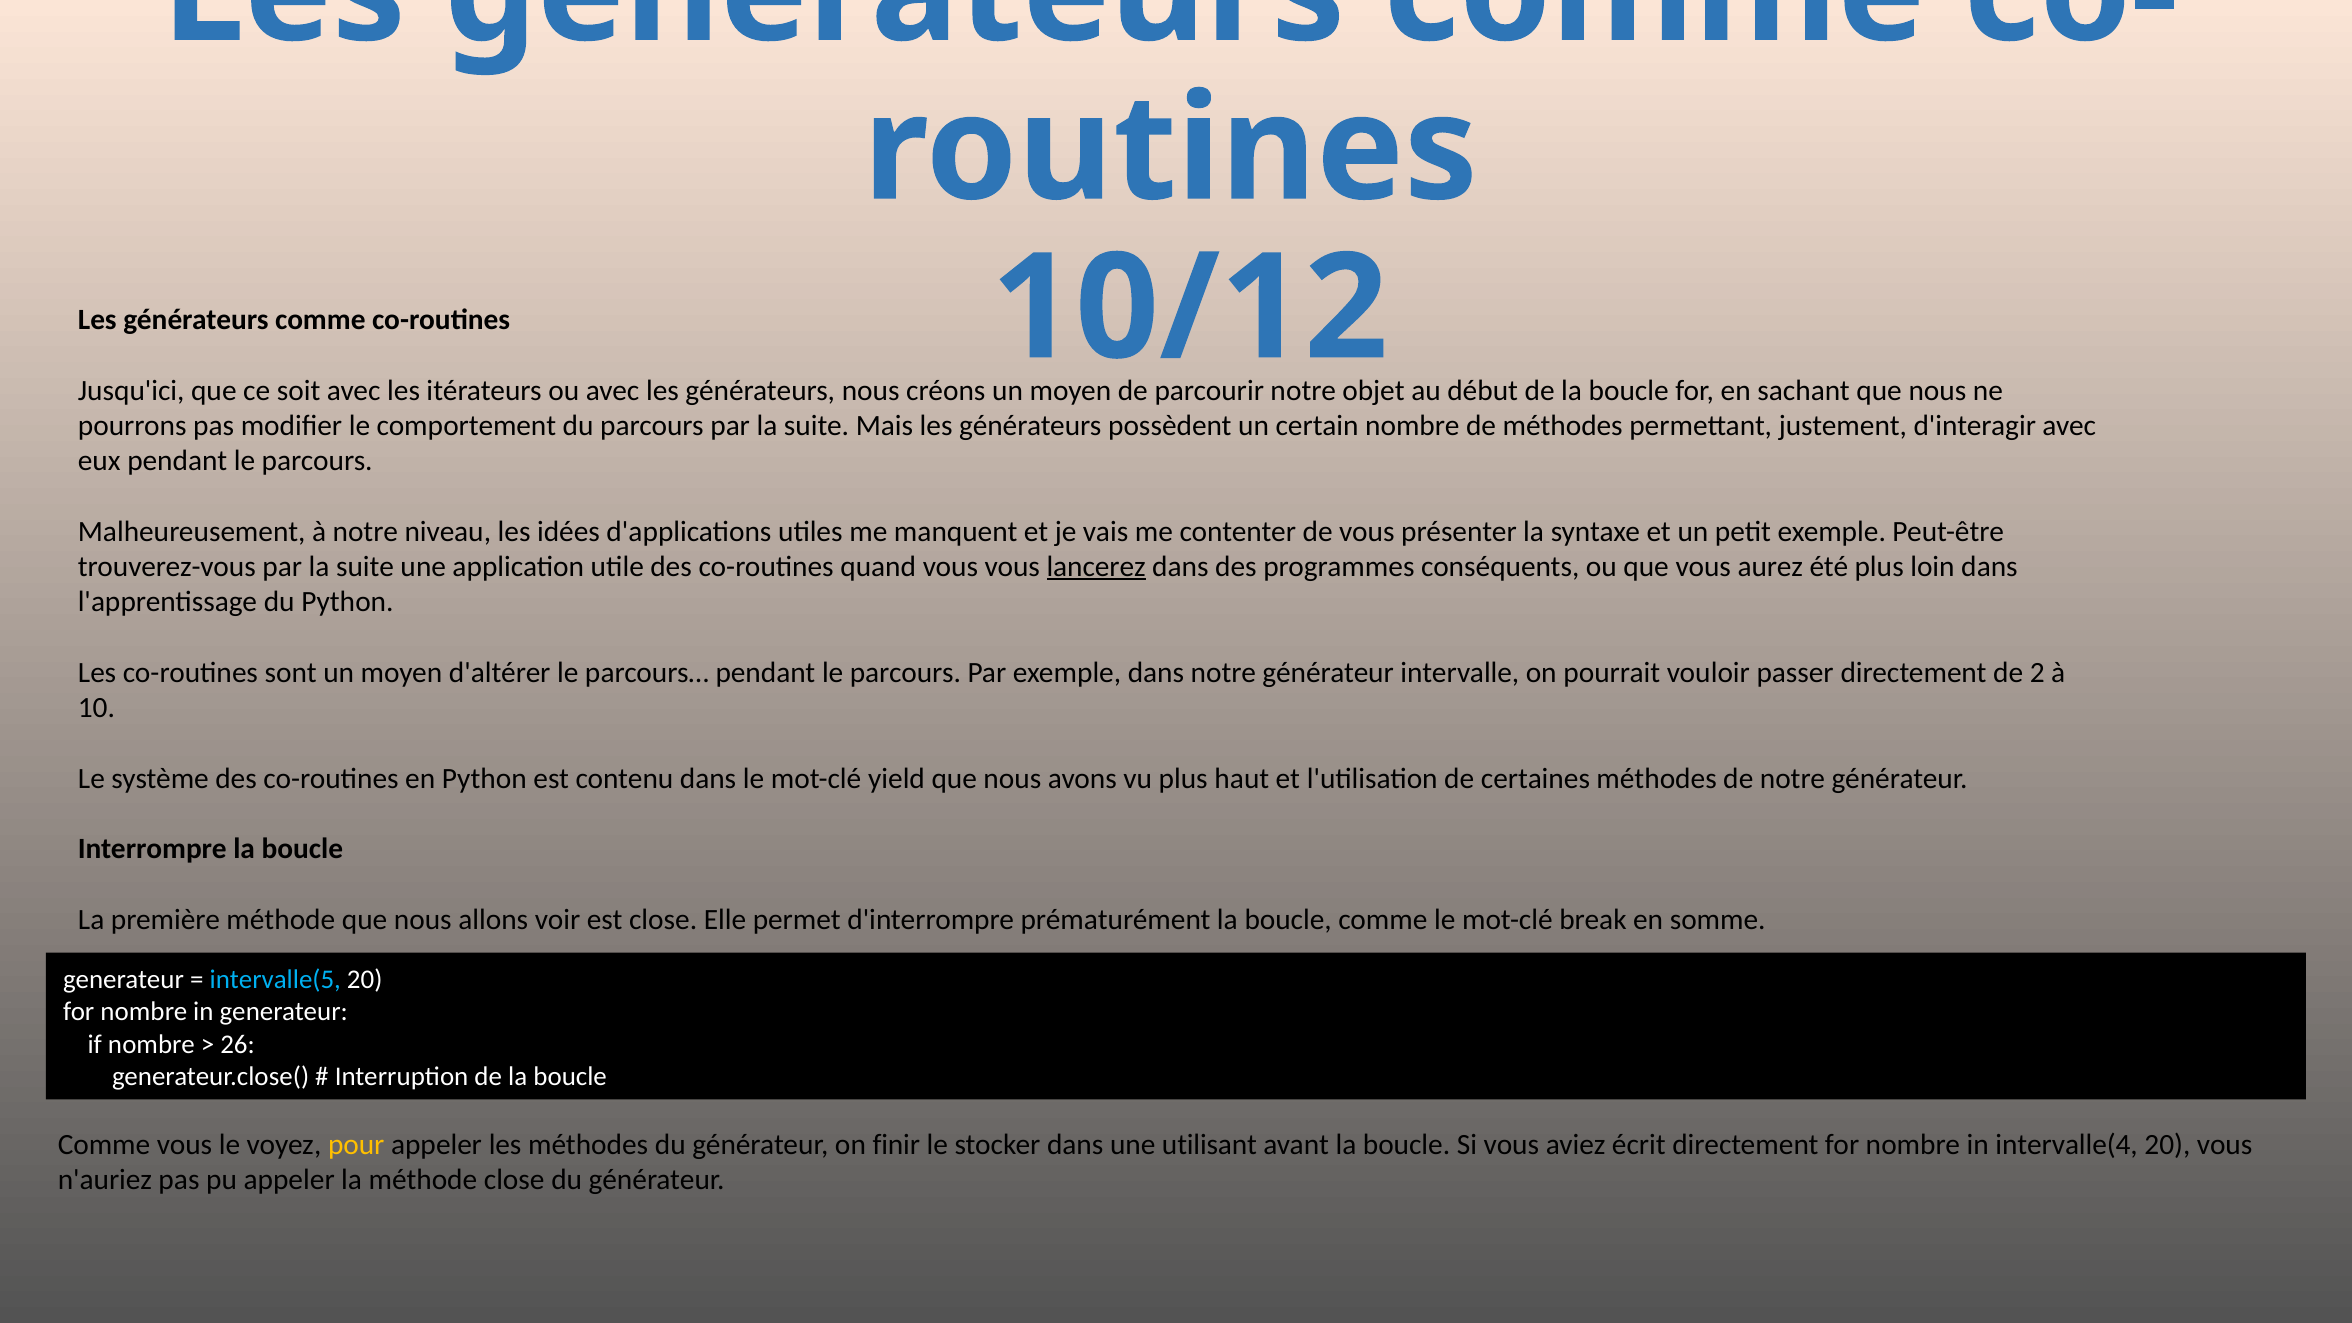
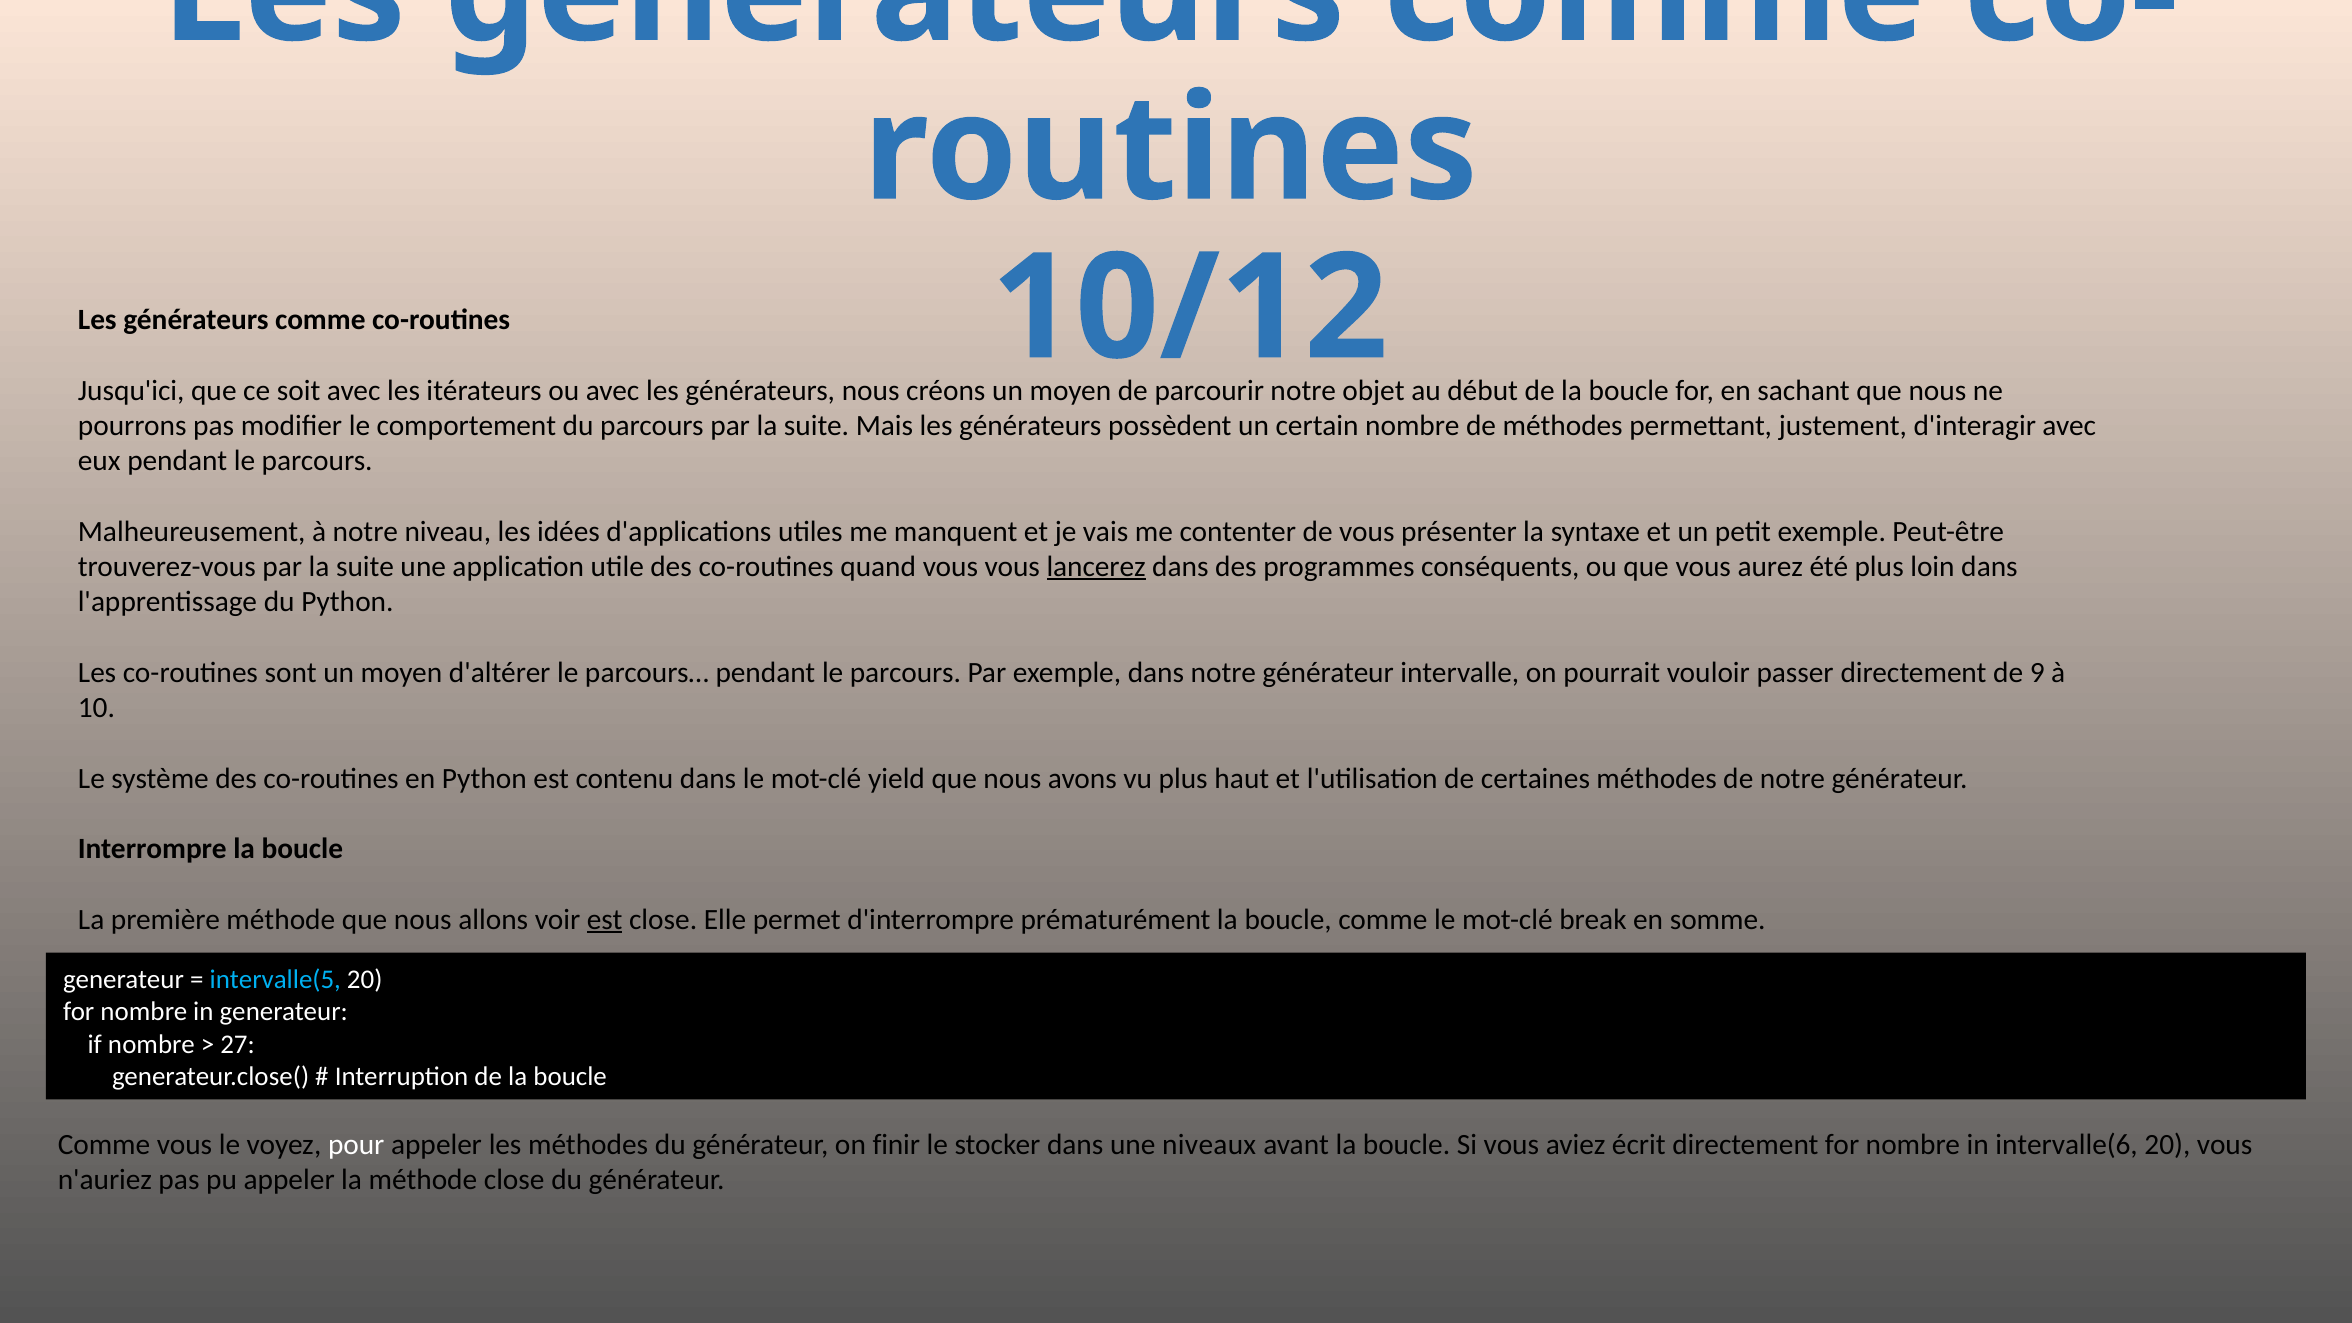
2: 2 -> 9 (2037, 673)
est underline: none -> present (605, 920)
26: 26 -> 27 (238, 1044)
pour colour: yellow -> white (356, 1145)
utilisant: utilisant -> niveaux (1209, 1145)
intervalle(4: intervalle(4 -> intervalle(6 (2067, 1145)
